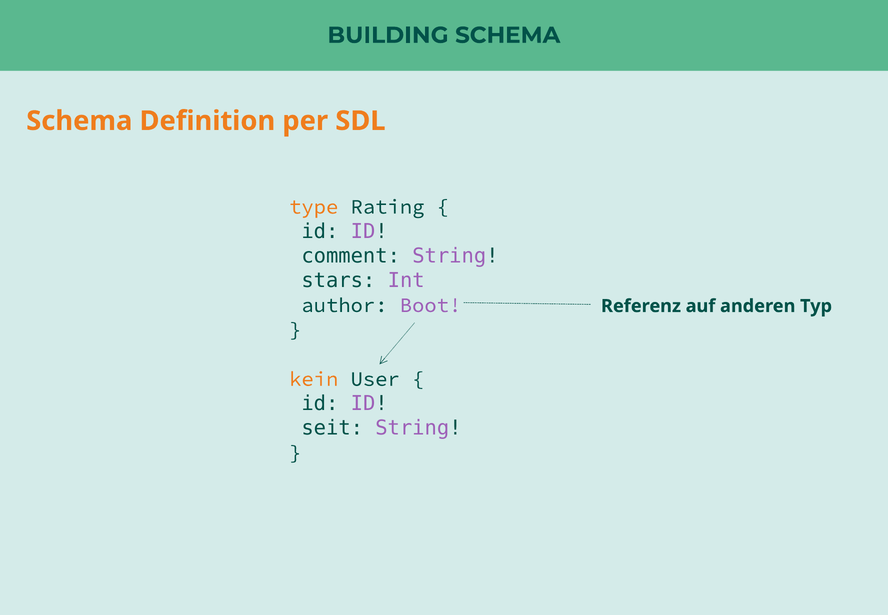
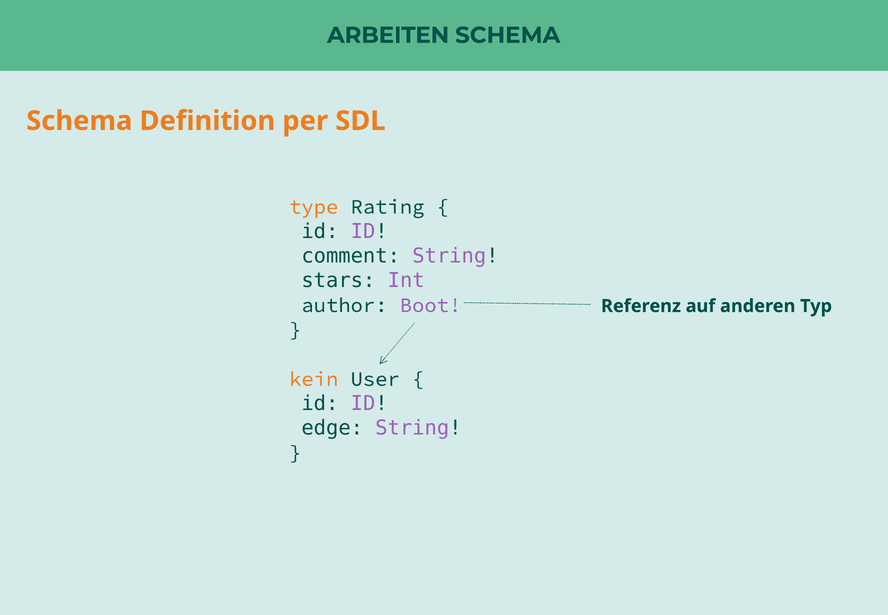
BUILDING: BUILDING -> ARBEITEN (388, 35)
seit: seit -> edge (332, 428)
